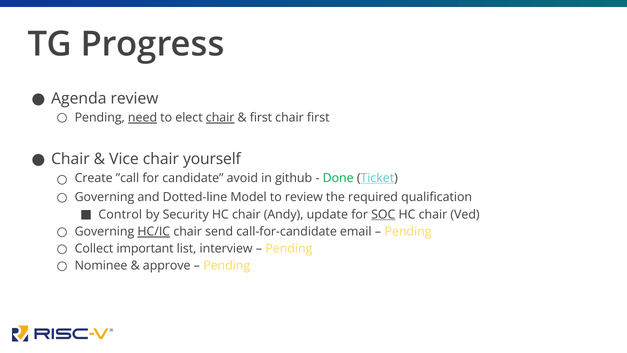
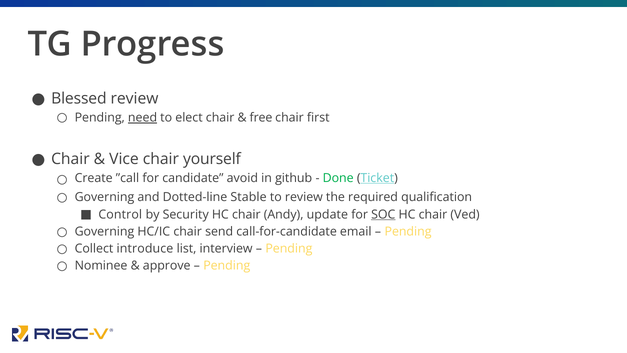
Agenda: Agenda -> Blessed (79, 99)
chair underline: present -> none (220, 117)
first: first -> free (261, 117)
Model: Model -> Stable (249, 197)
HC/IC underline: present -> none (154, 231)
important: important -> introduce (145, 248)
